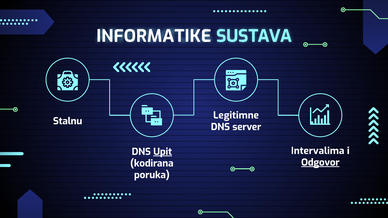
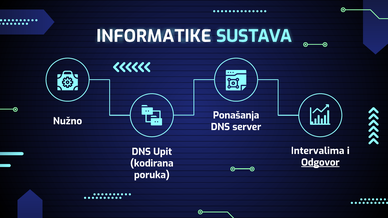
Legitimne: Legitimne -> Ponašanja (236, 115)
Stalnu: Stalnu -> Nužno (68, 121)
Upit underline: present -> none (163, 152)
